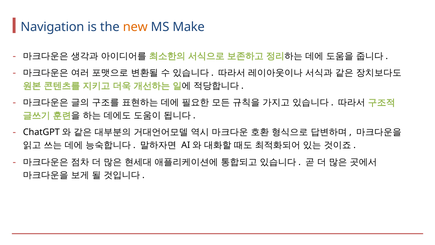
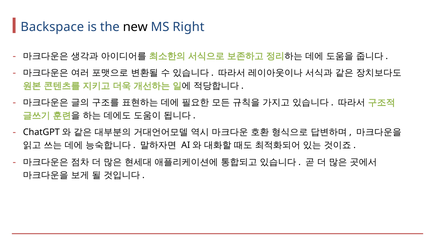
Navigation: Navigation -> Backspace (52, 27)
new colour: orange -> black (135, 27)
Make: Make -> Right (189, 27)
